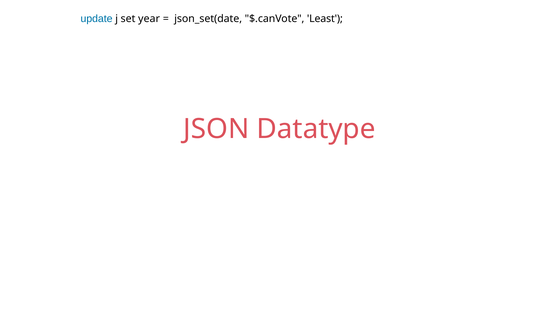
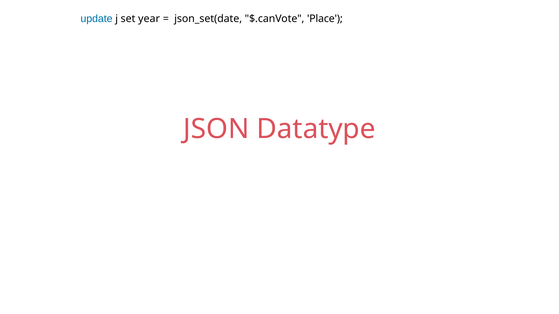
Least: Least -> Place (325, 19)
